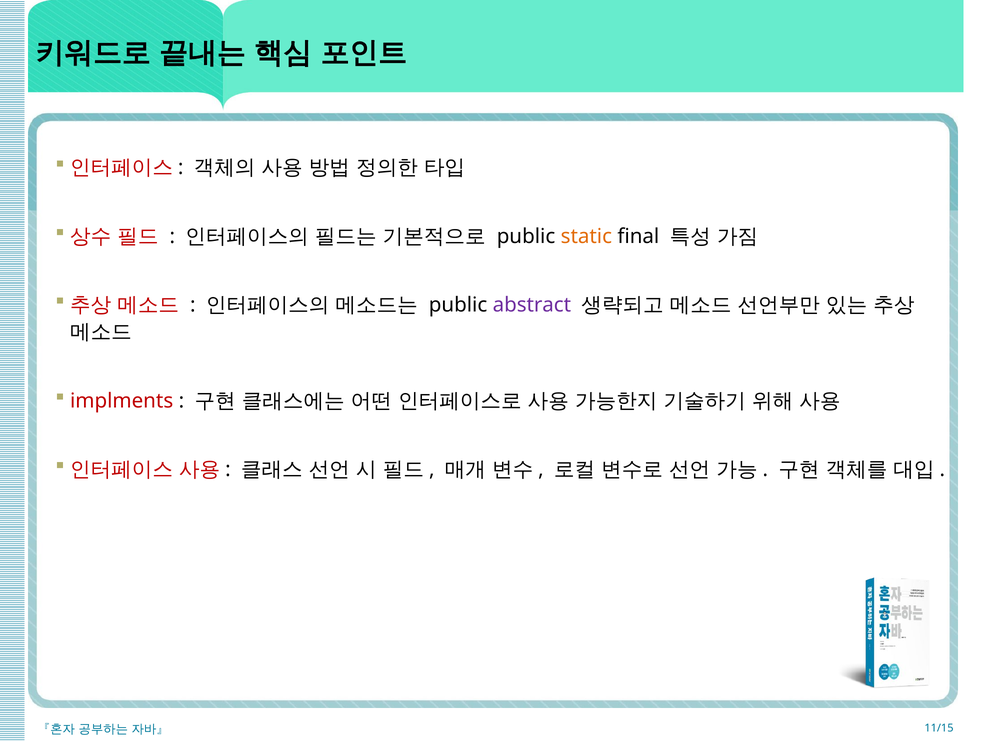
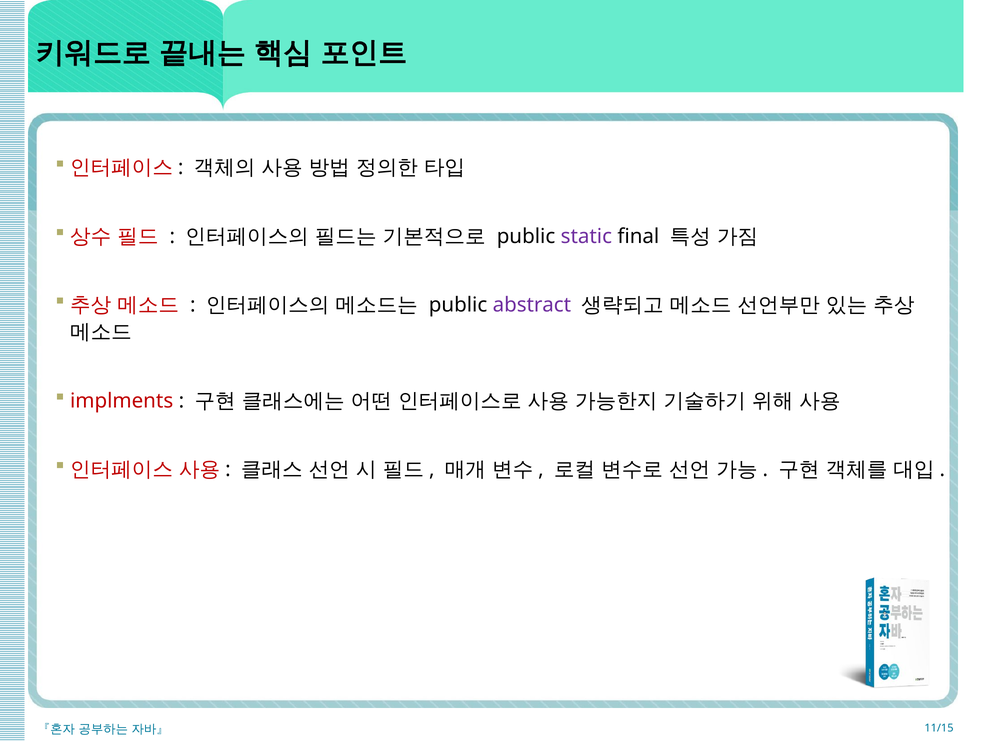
static colour: orange -> purple (586, 236)
